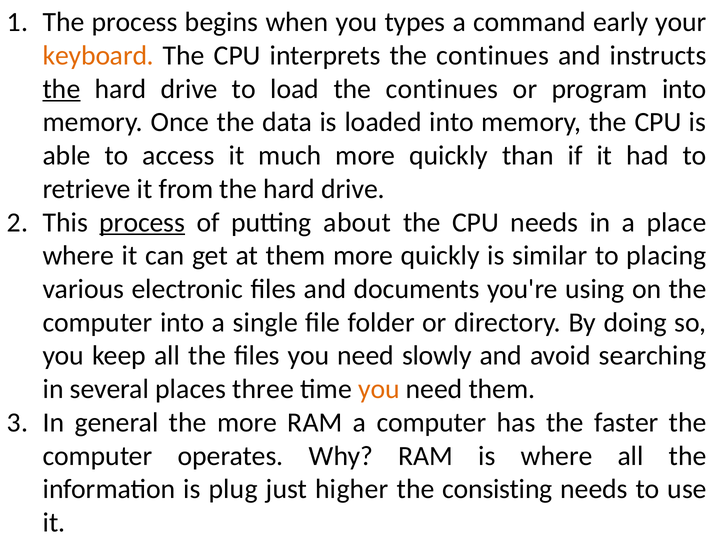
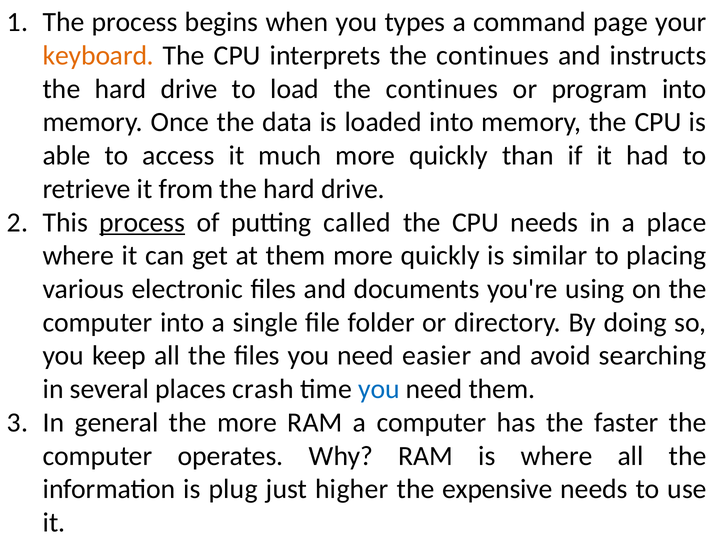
early: early -> page (621, 22)
the underline: present -> none (62, 89)
about: about -> called (357, 222)
slowly: slowly -> easier (437, 355)
three: three -> crash (263, 389)
you colour: orange -> blue (379, 389)
consisting: consisting -> expensive (497, 489)
